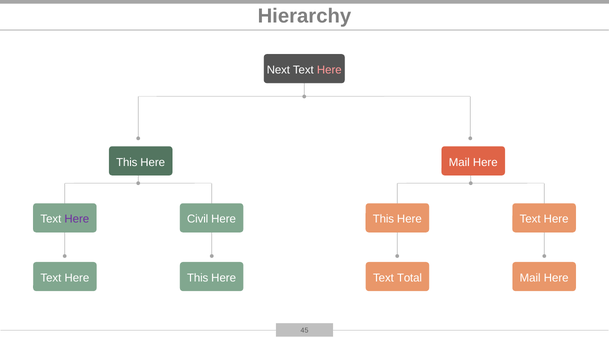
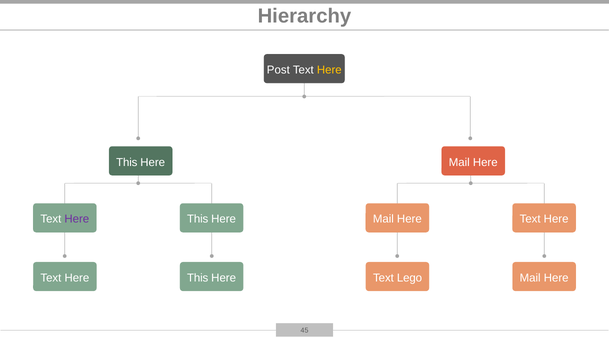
Next: Next -> Post (278, 70)
Here colour: pink -> yellow (329, 70)
Civil: Civil -> This (198, 219)
This: This -> Mail (383, 219)
Total: Total -> Lego (409, 278)
